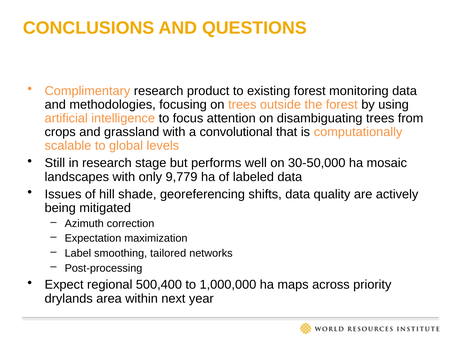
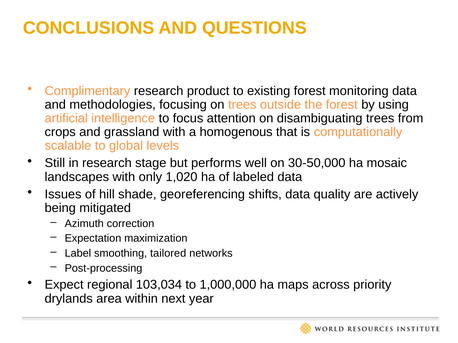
convolutional: convolutional -> homogenous (236, 132)
9,779: 9,779 -> 1,020 (182, 177)
500,400: 500,400 -> 103,034 (159, 285)
